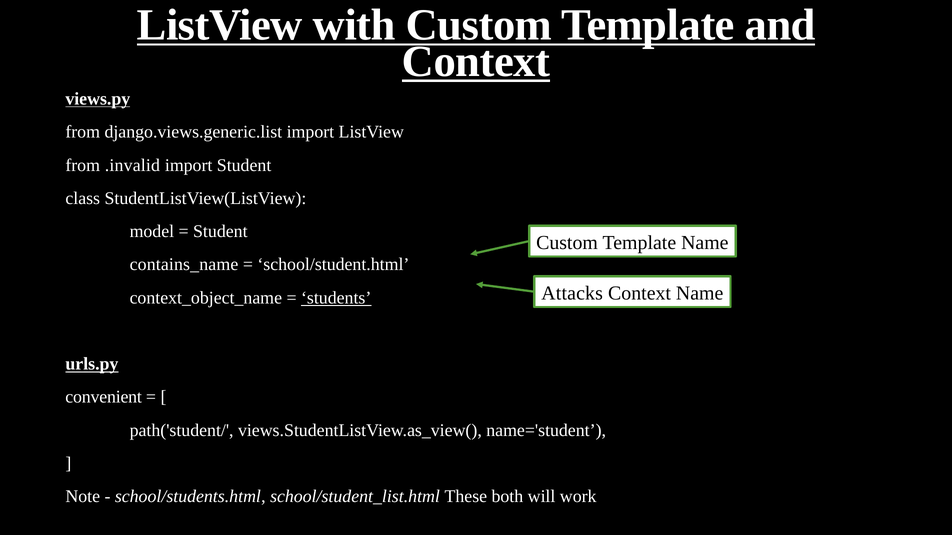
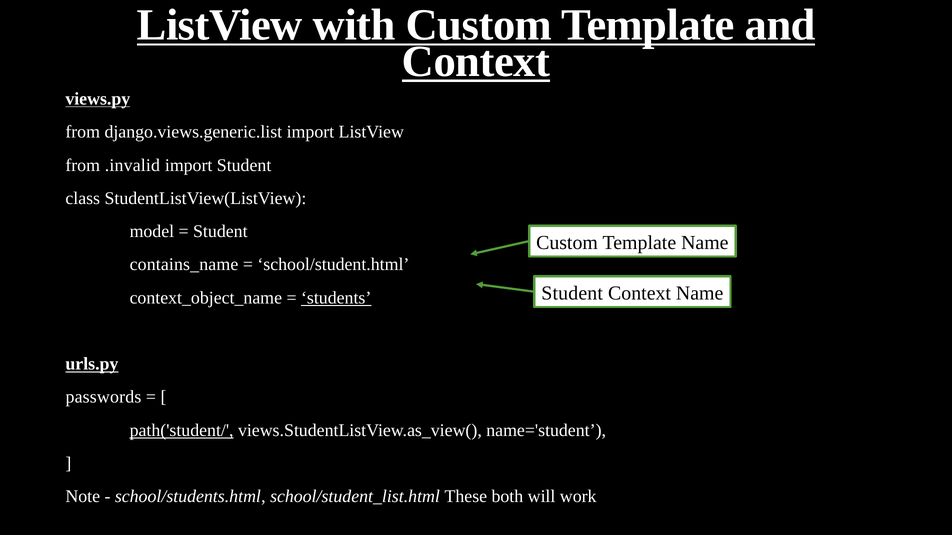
Attacks: Attacks -> Student (572, 293)
convenient: convenient -> passwords (103, 397)
path('student/ underline: none -> present (182, 431)
